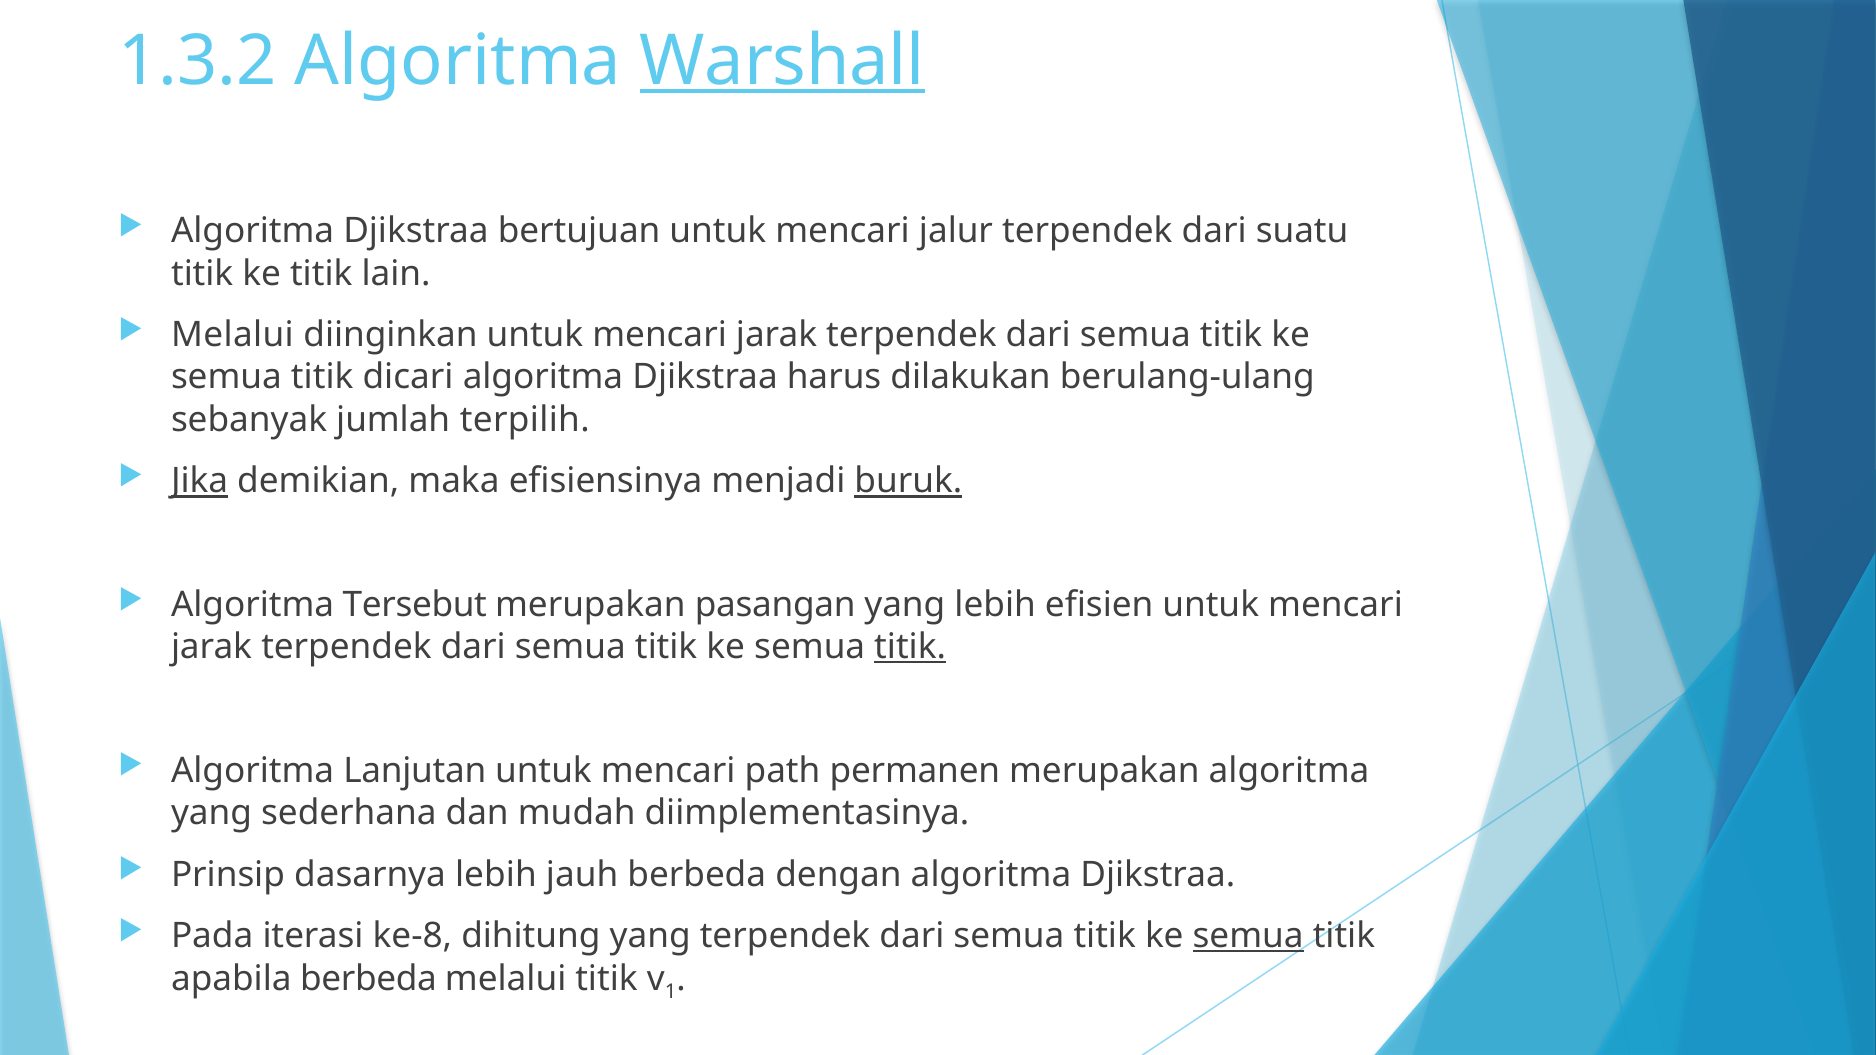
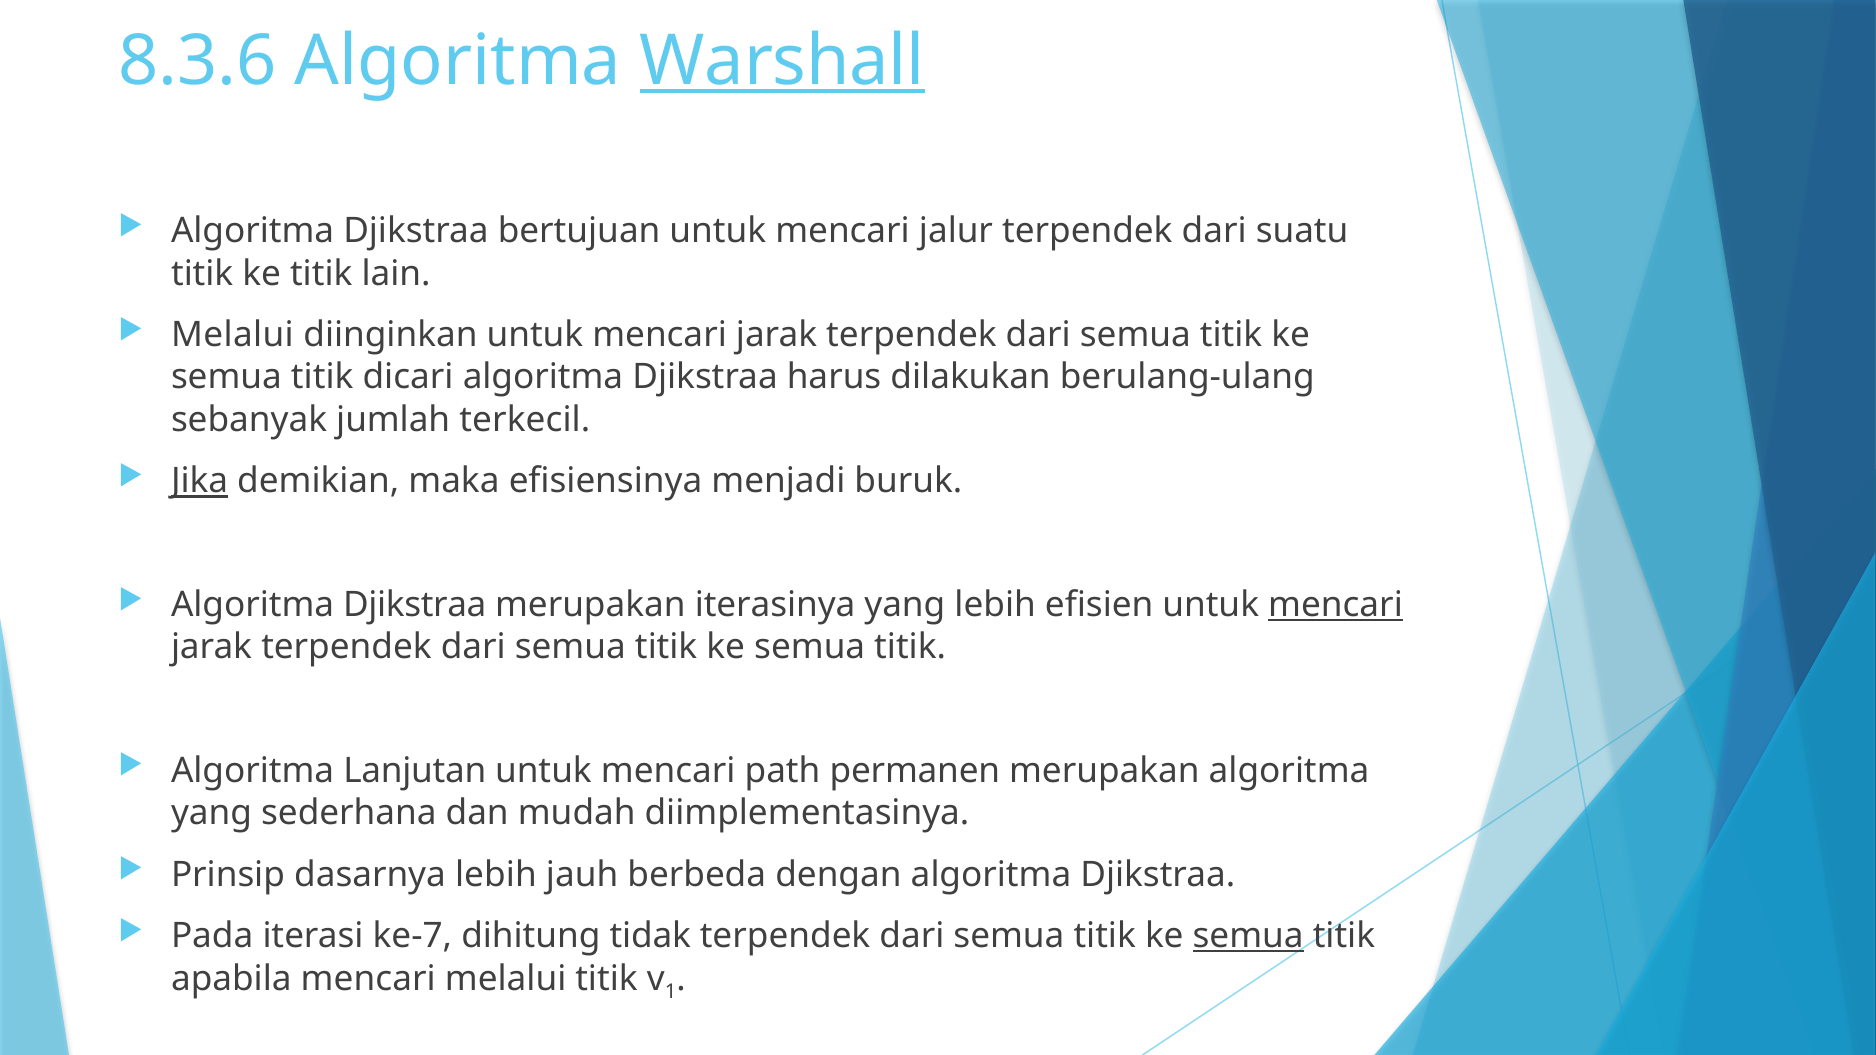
1.3.2: 1.3.2 -> 8.3.6 (197, 61)
terpilih: terpilih -> terkecil (525, 420)
buruk underline: present -> none (908, 481)
Tersebut: Tersebut -> Djikstraa (415, 605)
pasangan: pasangan -> iterasinya (775, 605)
mencari underline: none -> present (1335, 605)
titik underline: present -> none (910, 647)
ke-8: ke-8 -> ke-7 (412, 936)
dihitung yang: yang -> tidak (650, 936)
apabila berbeda: berbeda -> mencari (368, 979)
